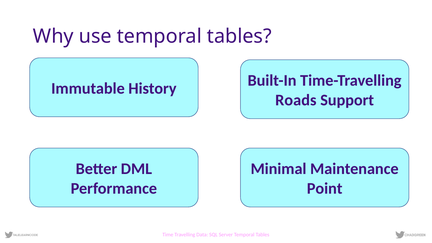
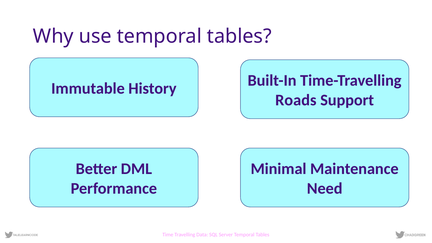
Point: Point -> Need (325, 188)
